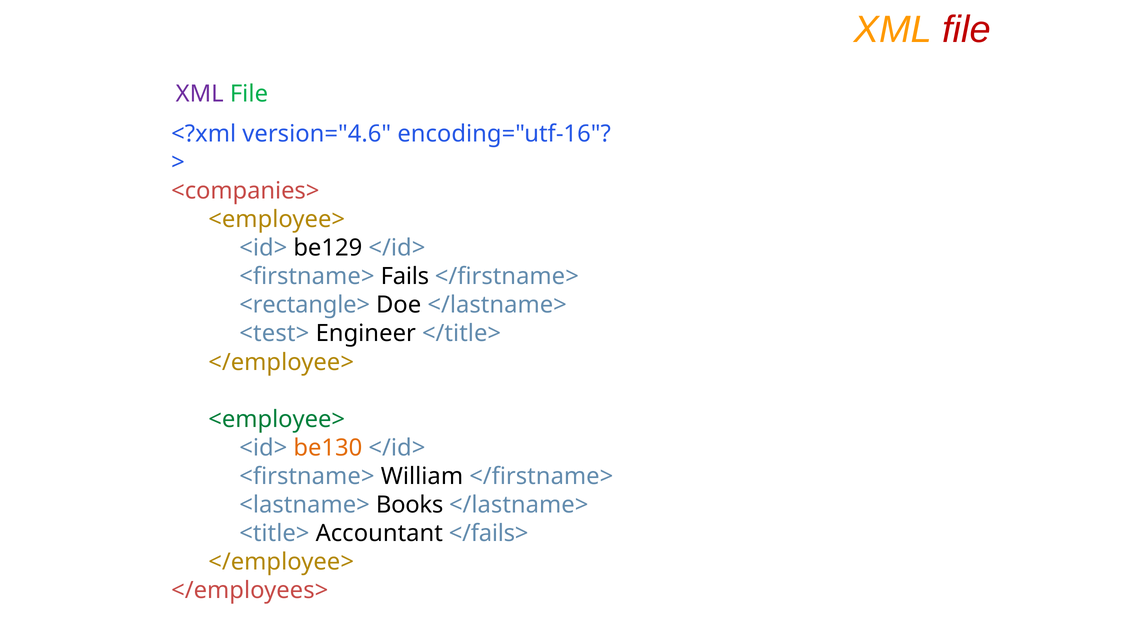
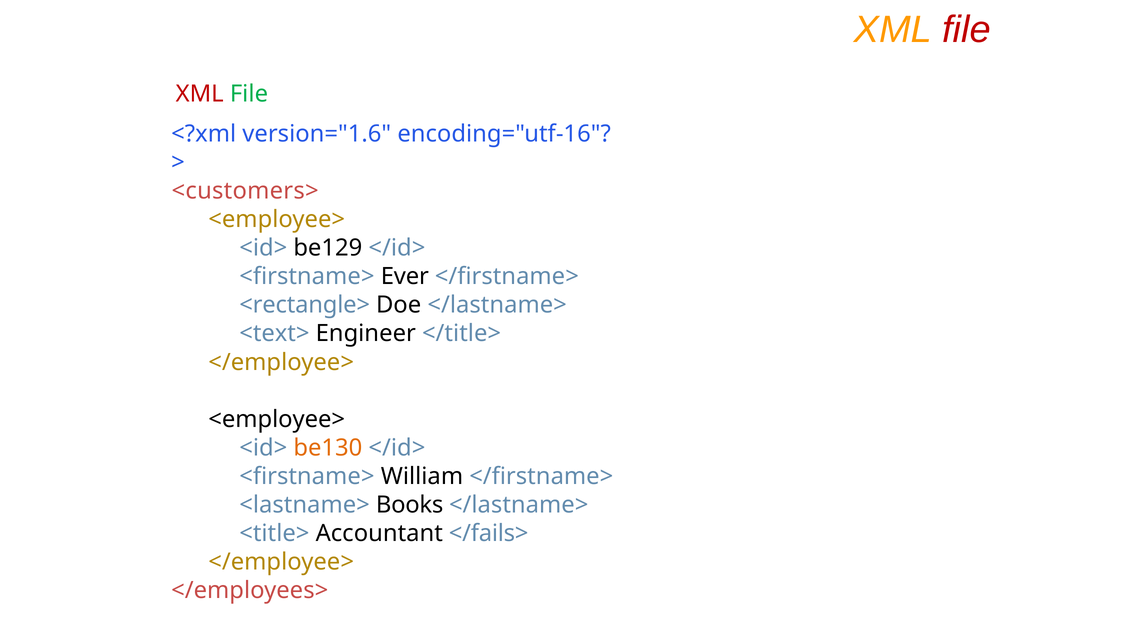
XML colour: purple -> red (200, 94)
version="4.6: version="4.6 -> version="1.6 (317, 134)
<companies>: <companies> -> <customers> (245, 191)
Fails: Fails -> Ever (405, 277)
<test>: <test> -> <text> (274, 334)
<employee> colour: green -> black (277, 420)
